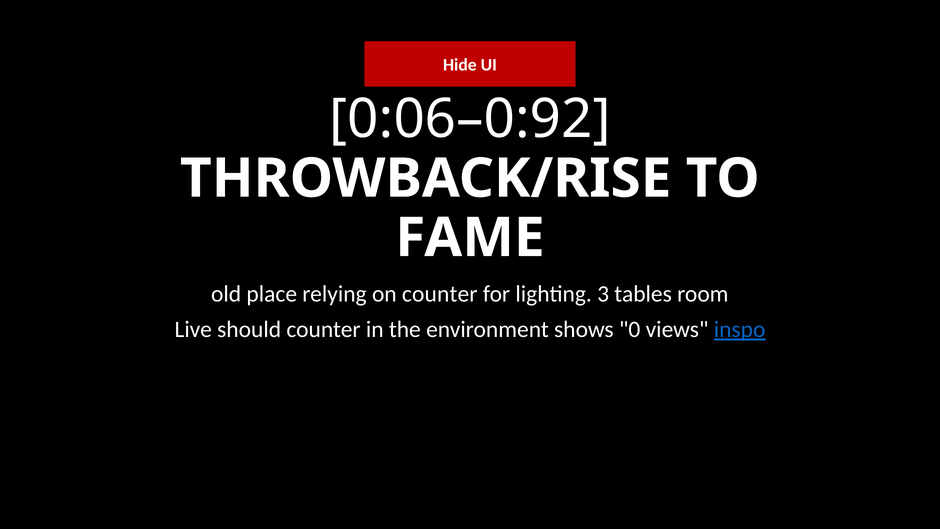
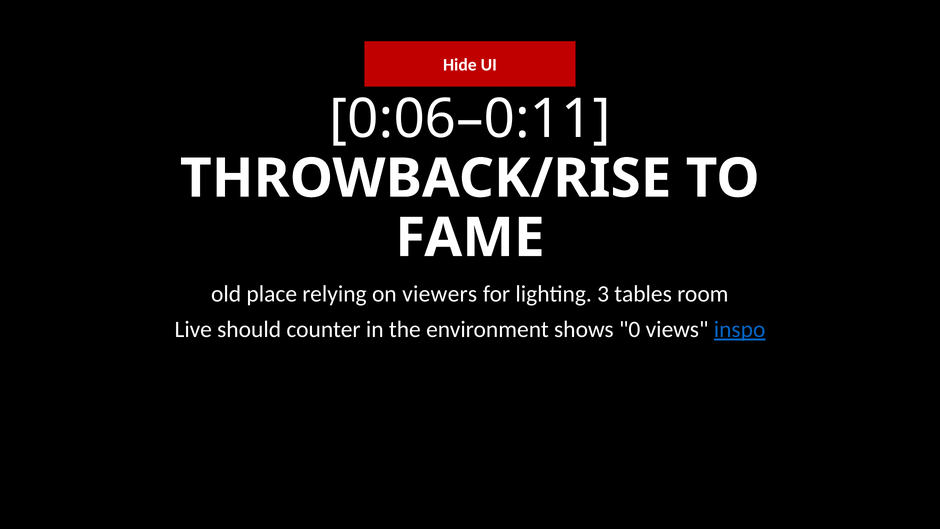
0:06–0:92: 0:06–0:92 -> 0:06–0:11 (470, 119)
on counter: counter -> viewers (440, 294)
